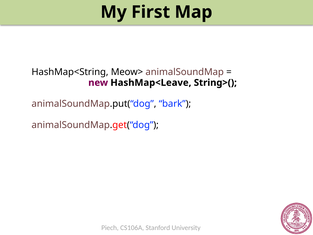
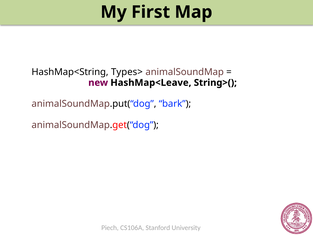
Meow>: Meow> -> Types> (127, 72)
